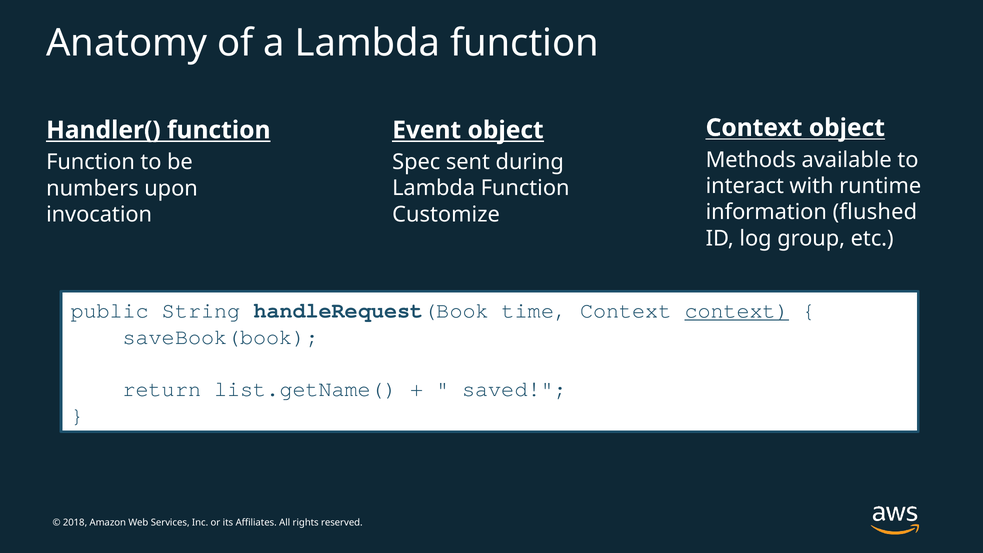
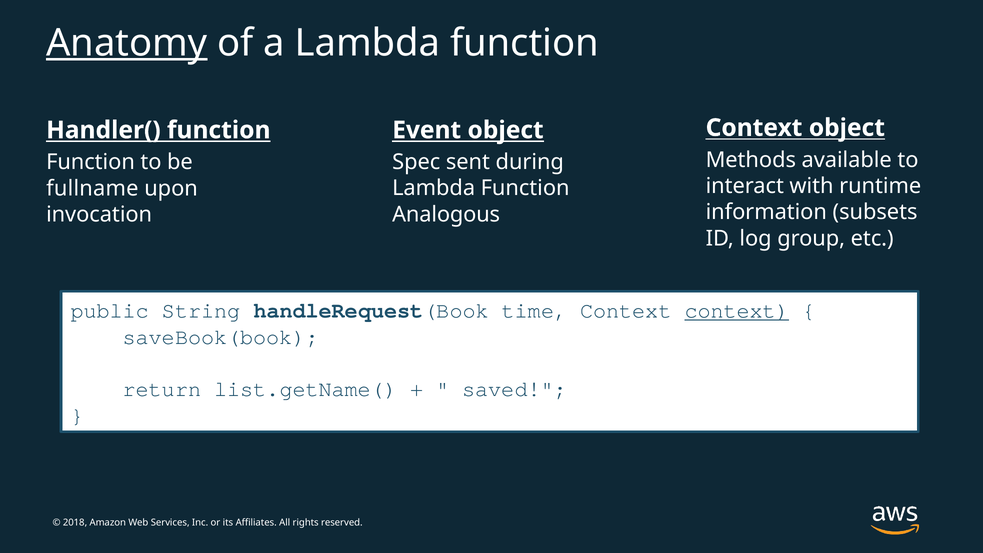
Anatomy underline: none -> present (127, 43)
numbers: numbers -> fullname (92, 188)
flushed: flushed -> subsets (875, 212)
Customize: Customize -> Analogous (446, 214)
